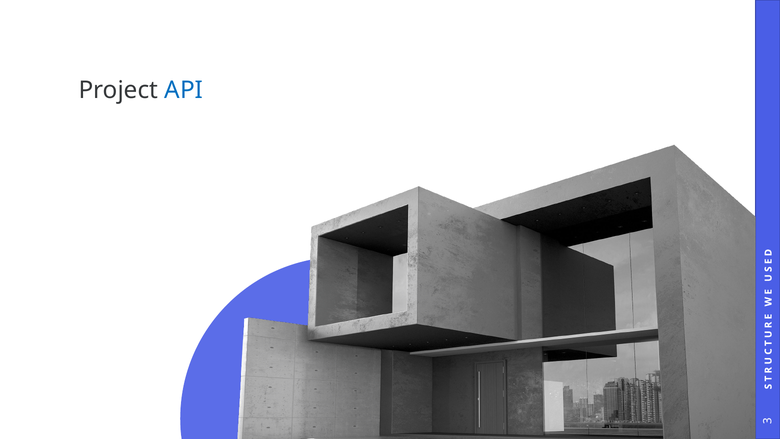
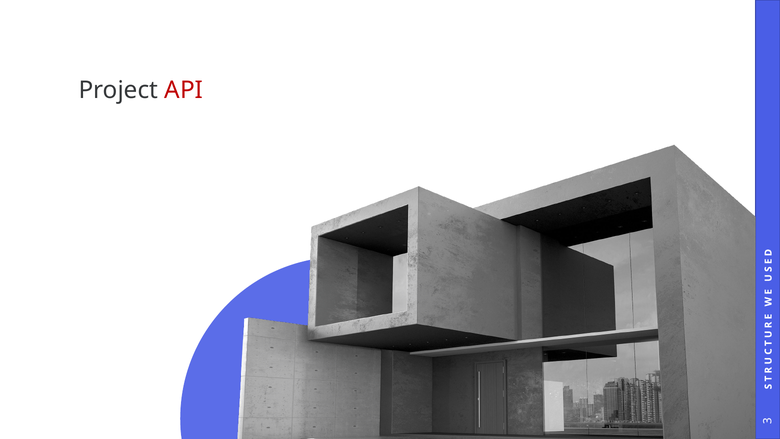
API colour: blue -> red (184, 90)
